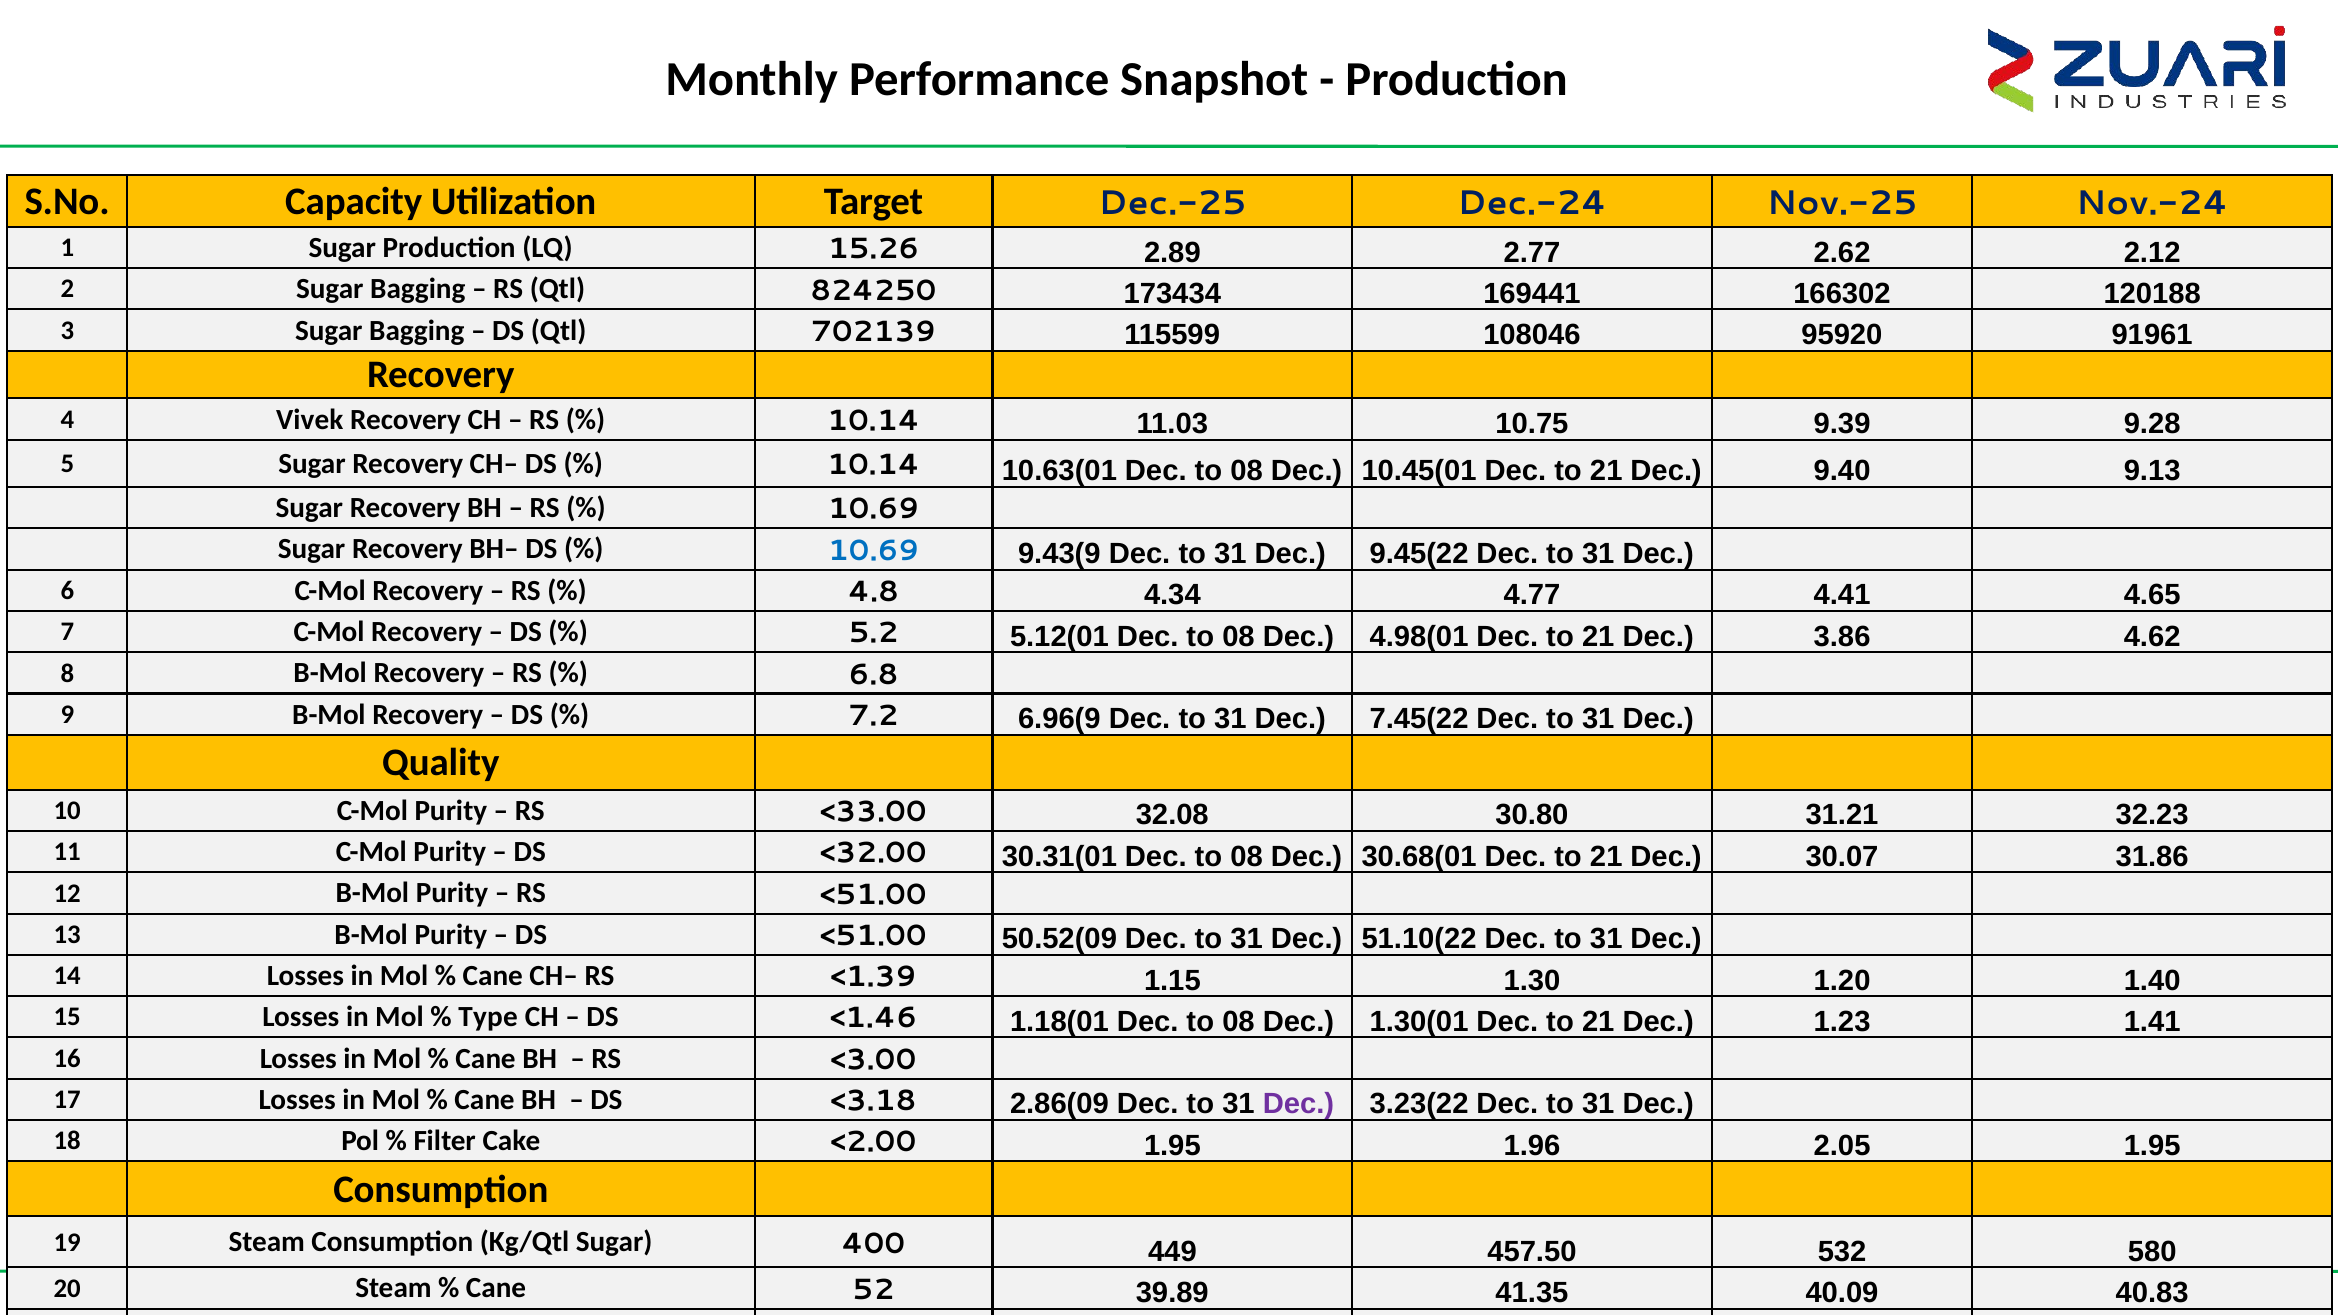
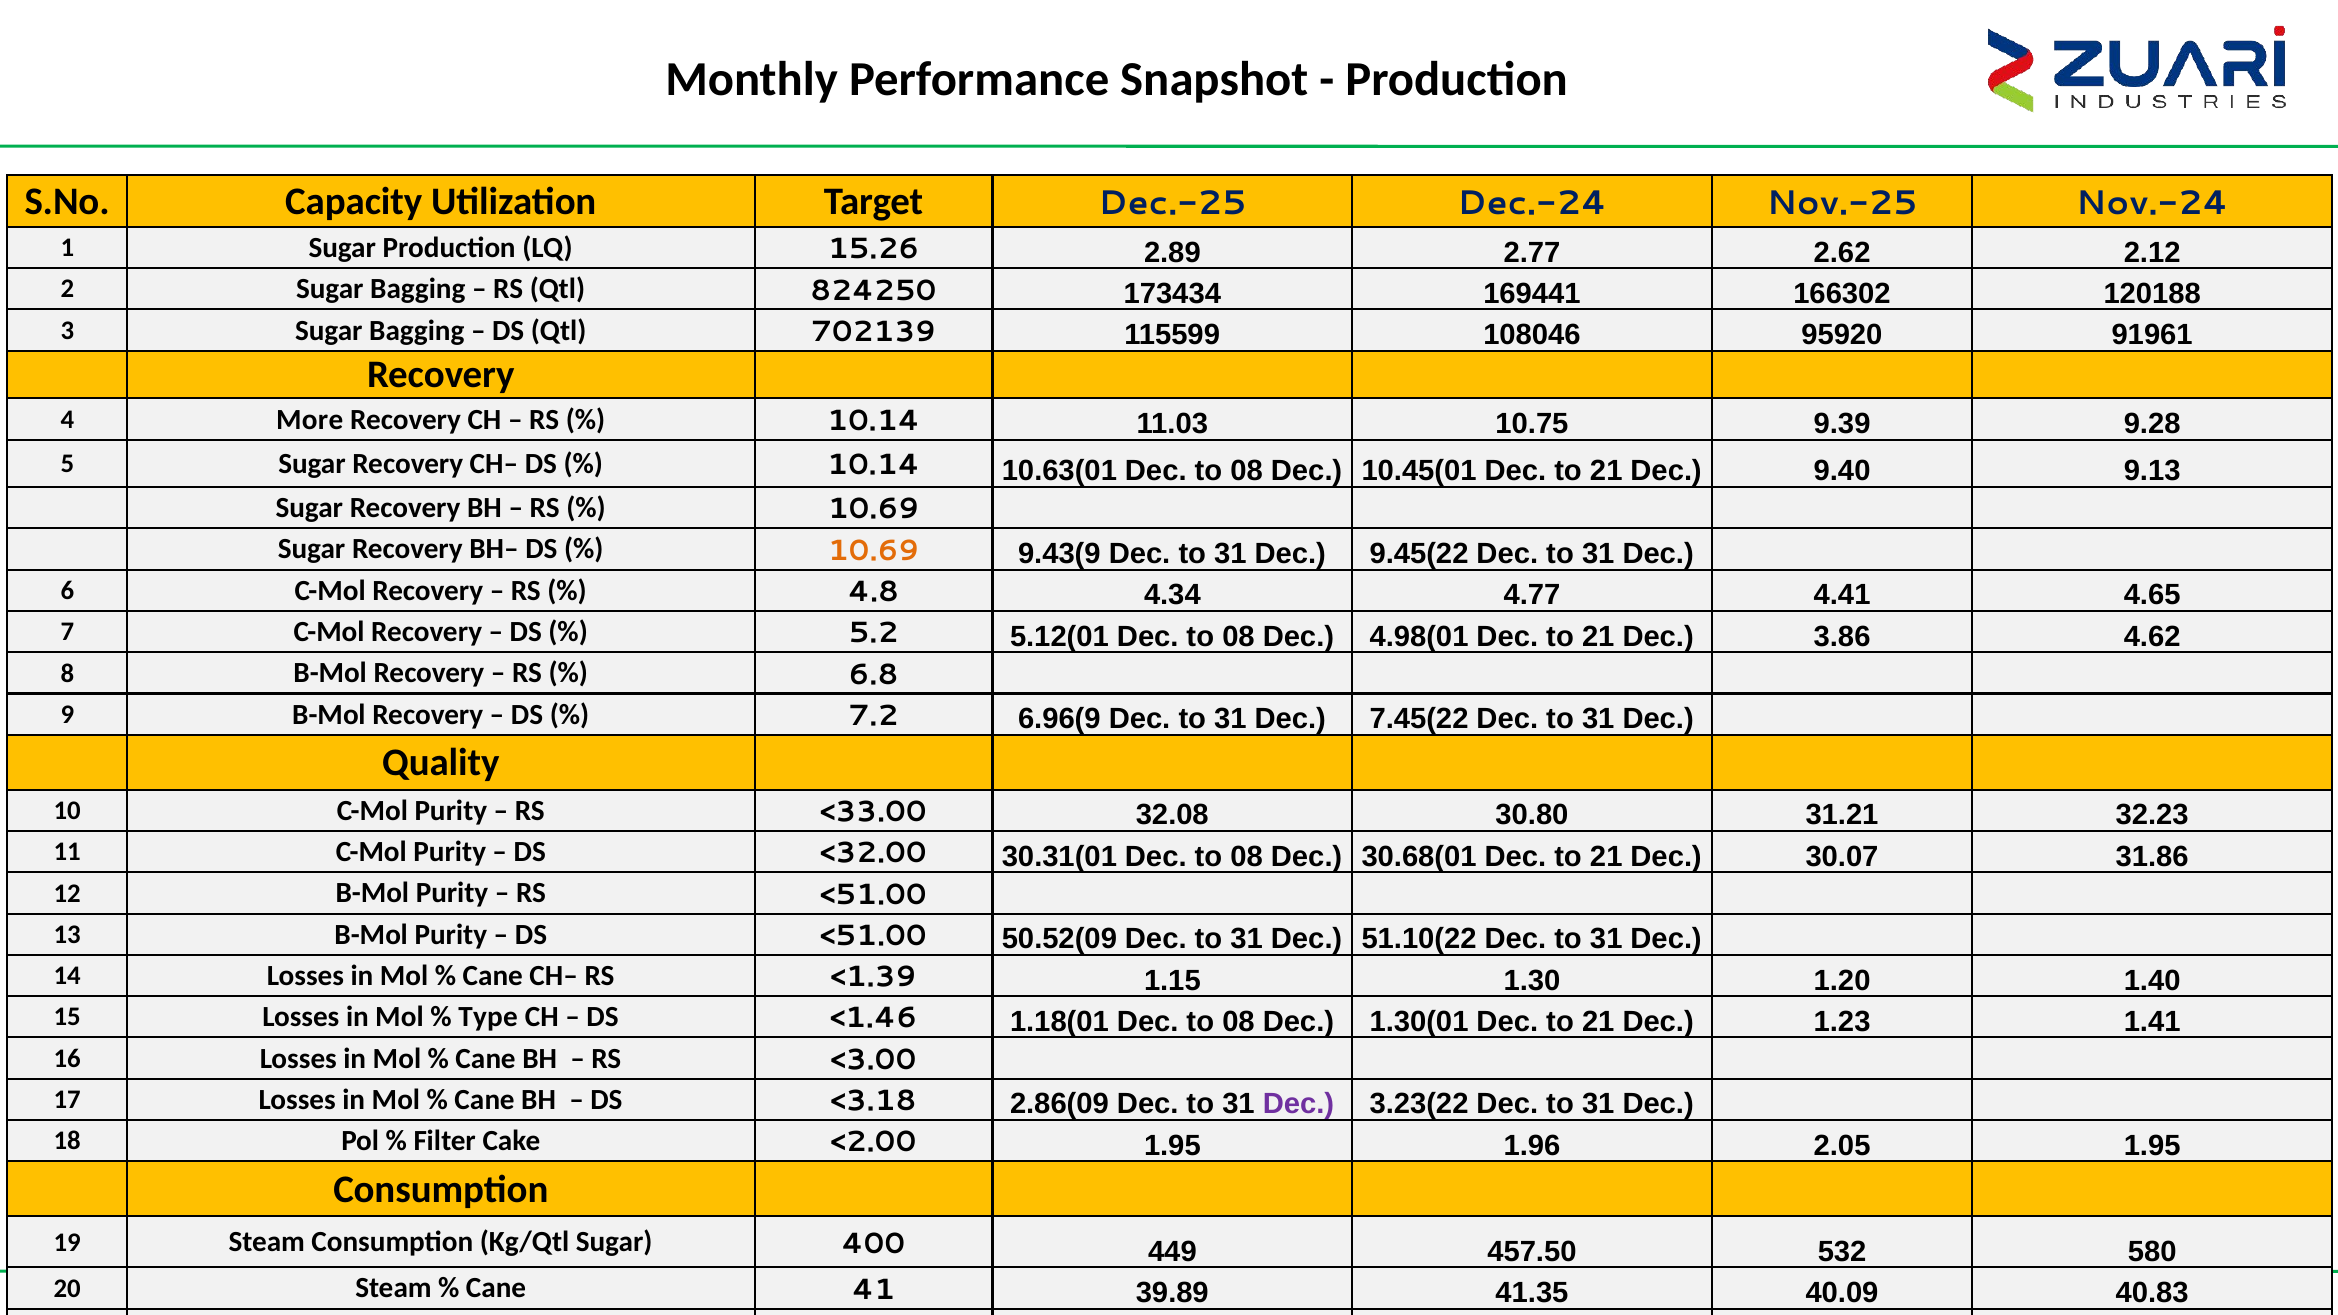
Vivek: Vivek -> More (310, 419)
10.69 colour: blue -> orange (874, 551)
52: 52 -> 41 (874, 1290)
